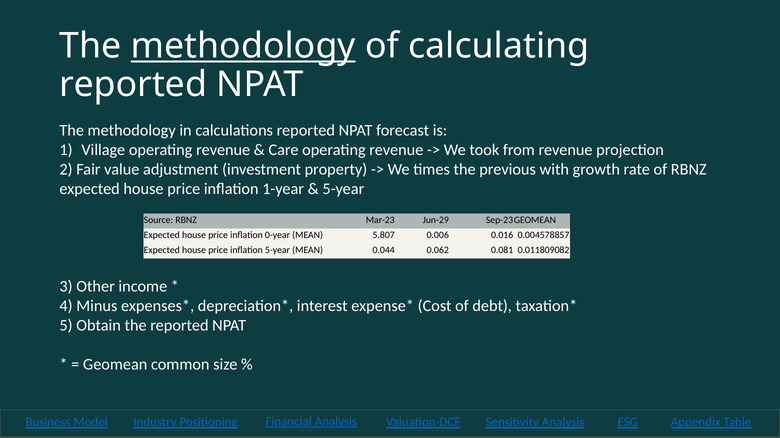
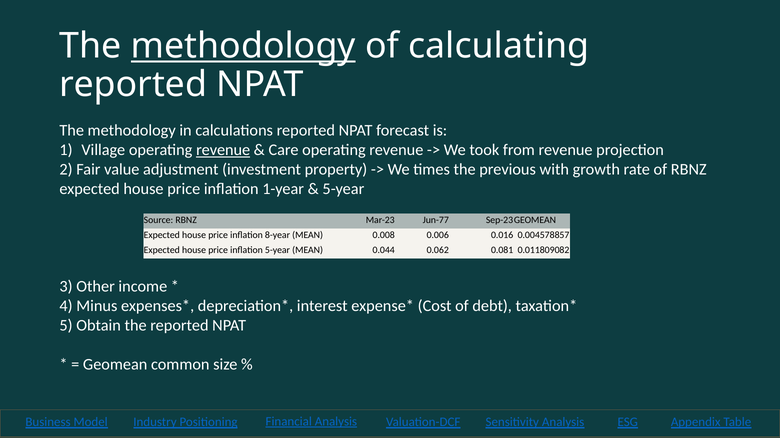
revenue underline: none -> present (223, 150)
Jun-29: Jun-29 -> Jun-77 (436, 220)
0-year: 0-year -> 8-year (278, 235)
5.807: 5.807 -> 0.008 (384, 235)
